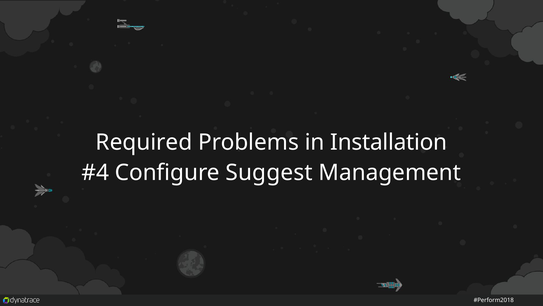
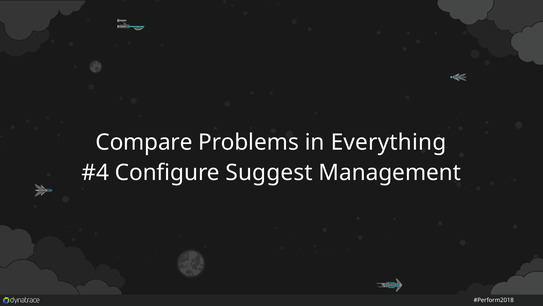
Required: Required -> Compare (144, 142)
Installation: Installation -> Everything (389, 142)
